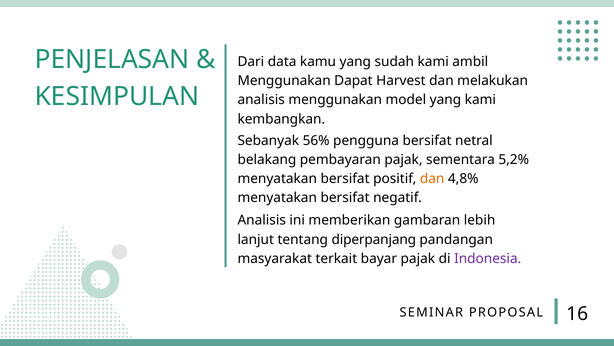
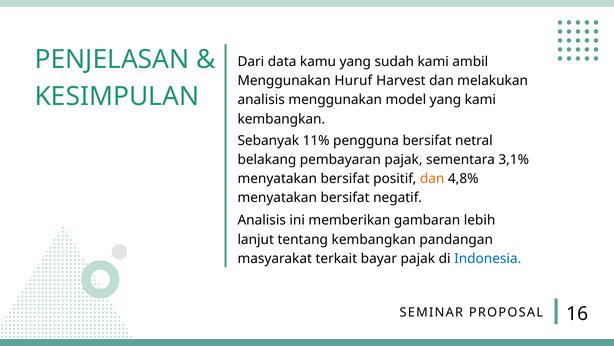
Dapat: Dapat -> Huruf (353, 81)
56%: 56% -> 11% (316, 140)
5,2%: 5,2% -> 3,1% (514, 159)
tentang diperpanjang: diperpanjang -> kembangkan (374, 239)
Indonesia colour: purple -> blue (488, 258)
